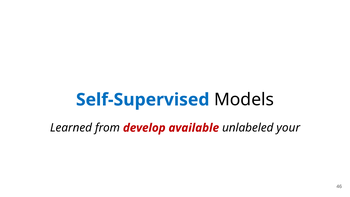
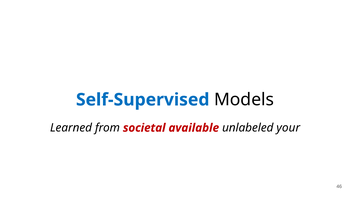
develop: develop -> societal (144, 128)
